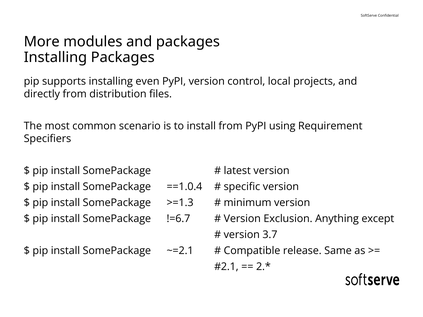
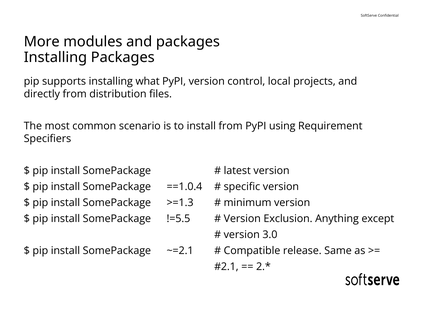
even: even -> what (148, 81)
!=6.7: !=6.7 -> !=5.5 (178, 219)
3.7: 3.7 -> 3.0 (270, 235)
